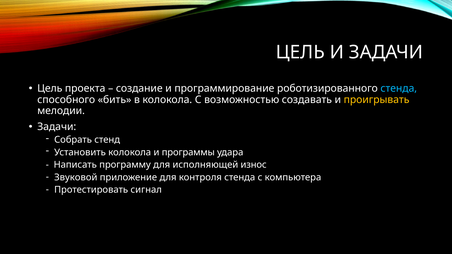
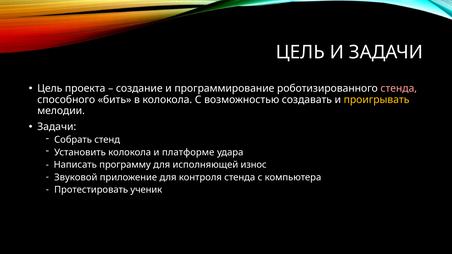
стенда colour: light blue -> pink (399, 89)
программы: программы -> платформе (188, 152)
сигнал: сигнал -> ученик (146, 190)
